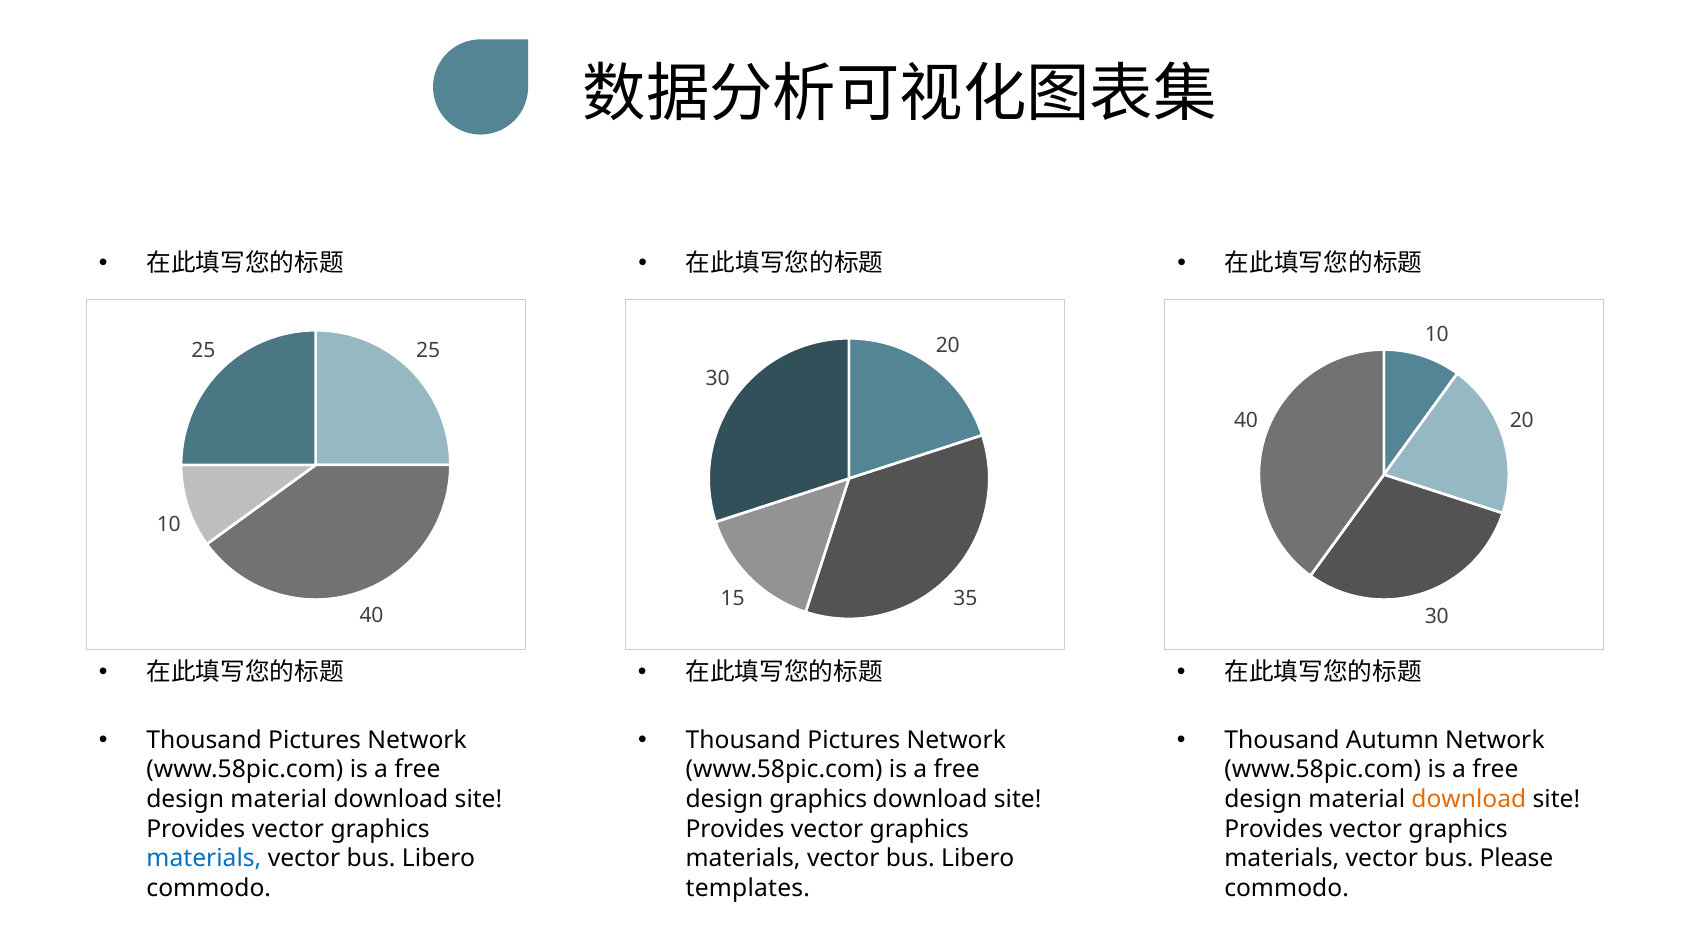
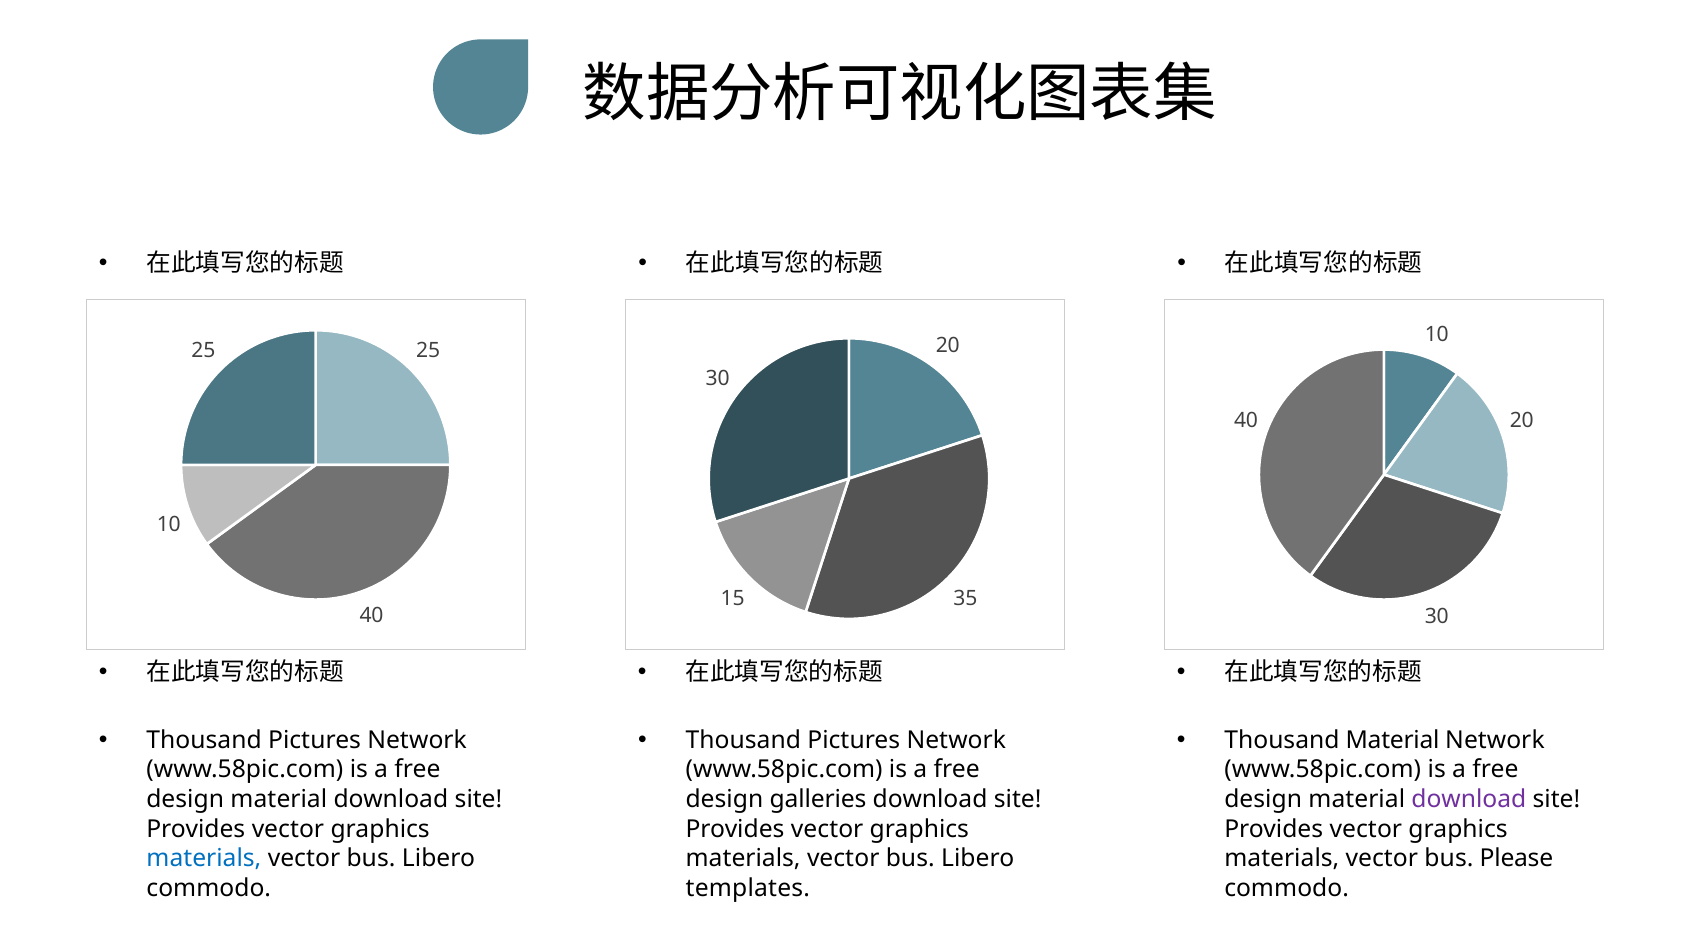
Thousand Autumn: Autumn -> Material (1393, 740)
design graphics: graphics -> galleries (818, 799)
download colour: orange -> purple (1469, 799)
